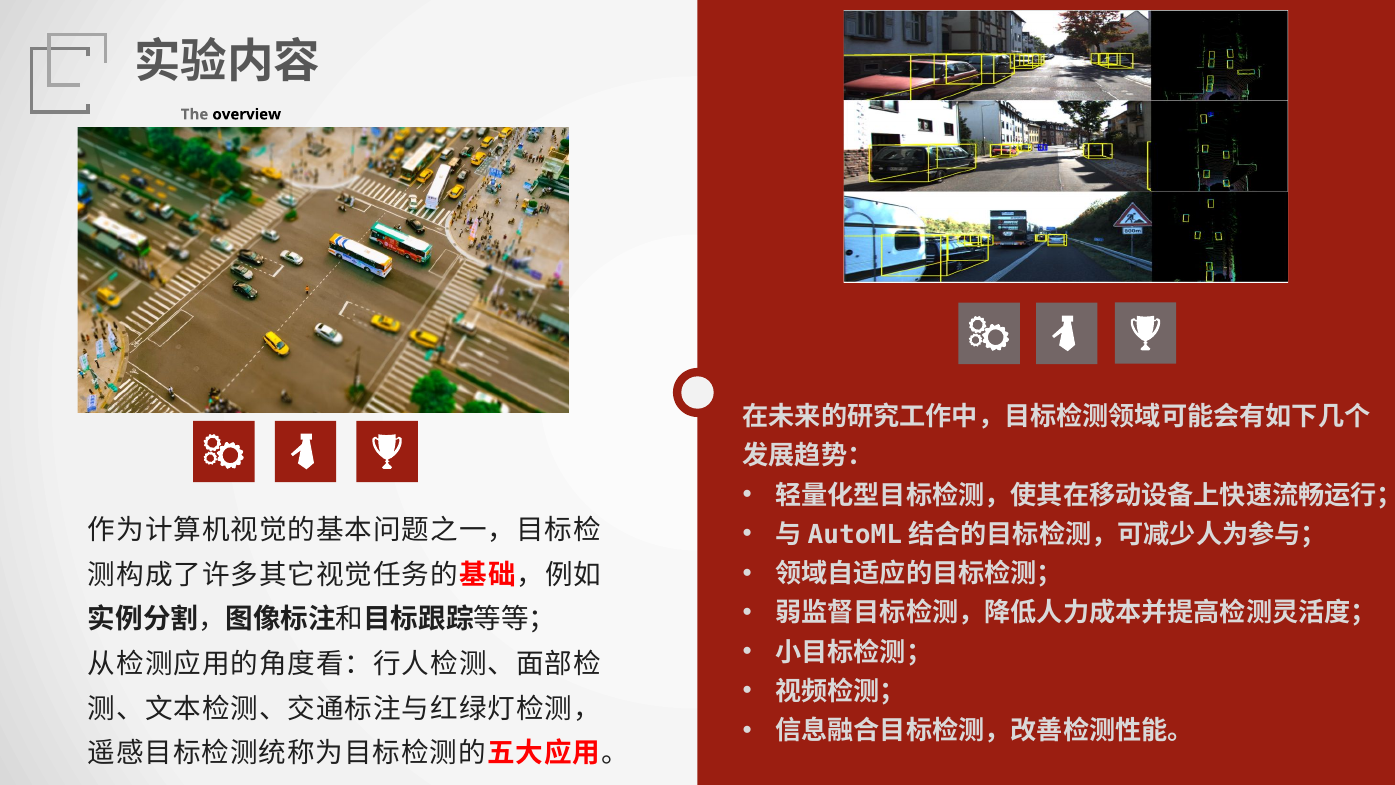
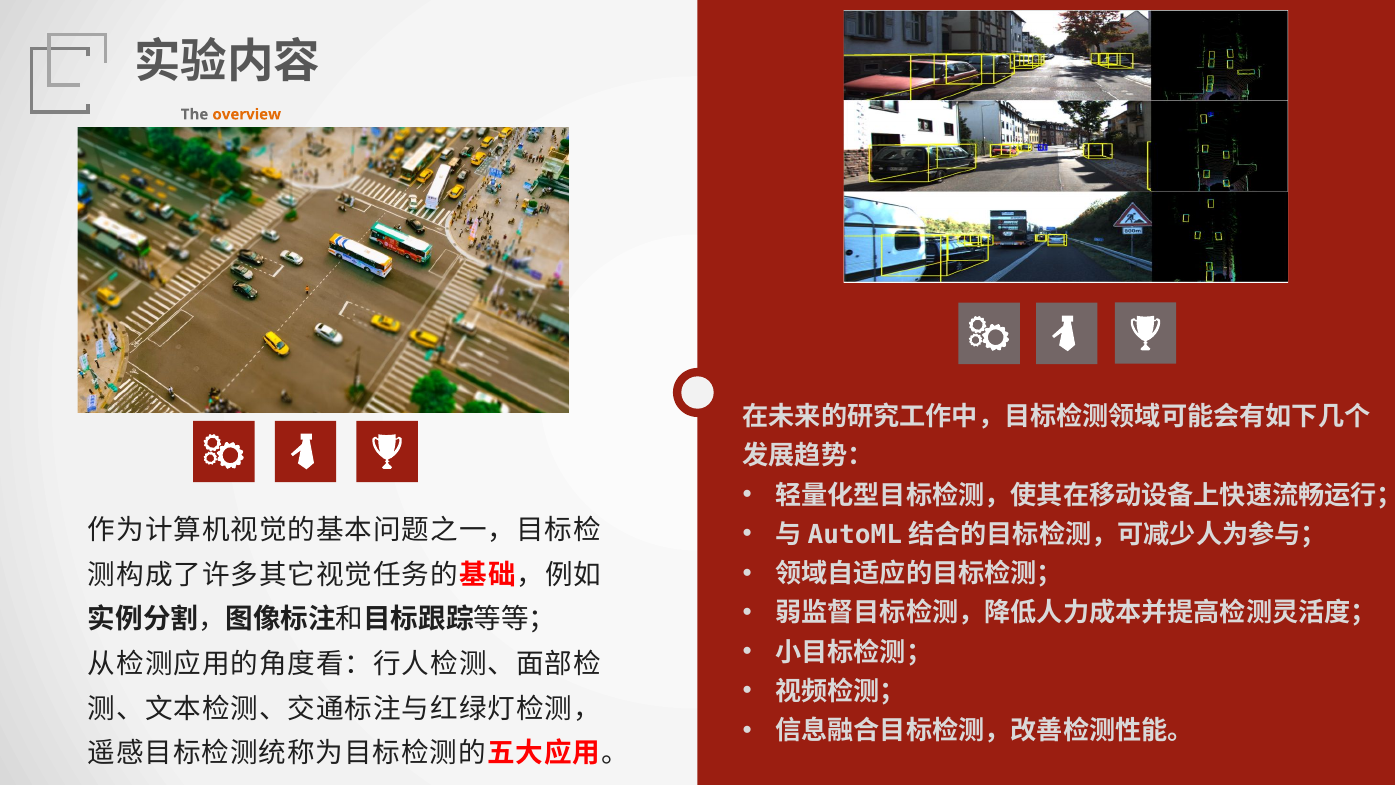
overview colour: black -> orange (247, 114)
